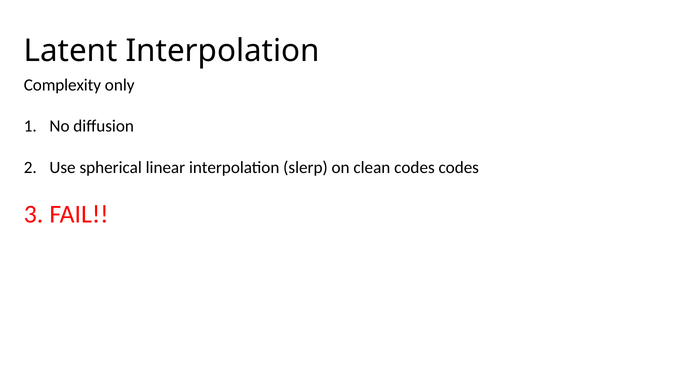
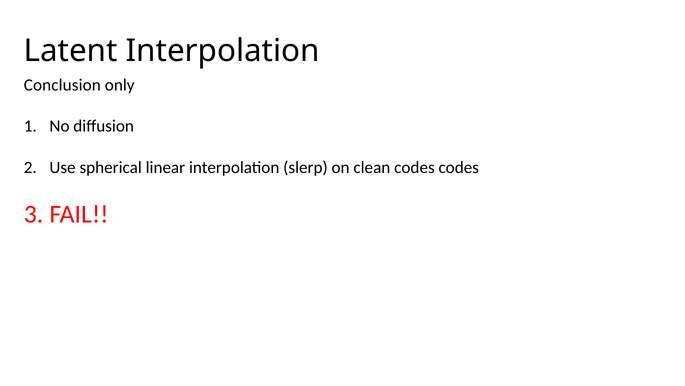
Complexity: Complexity -> Conclusion (62, 85)
